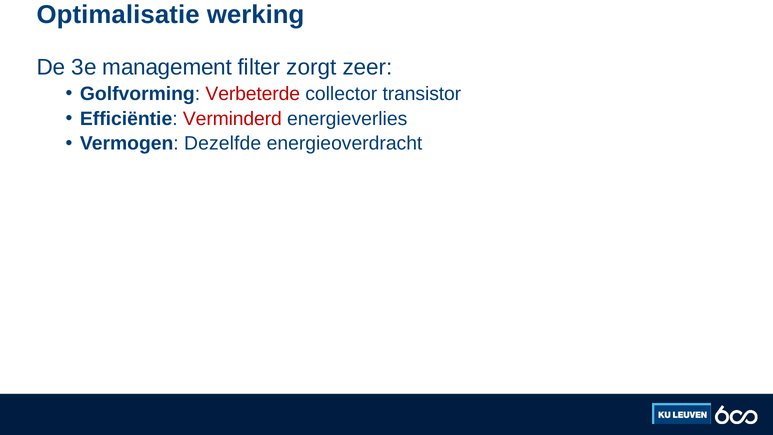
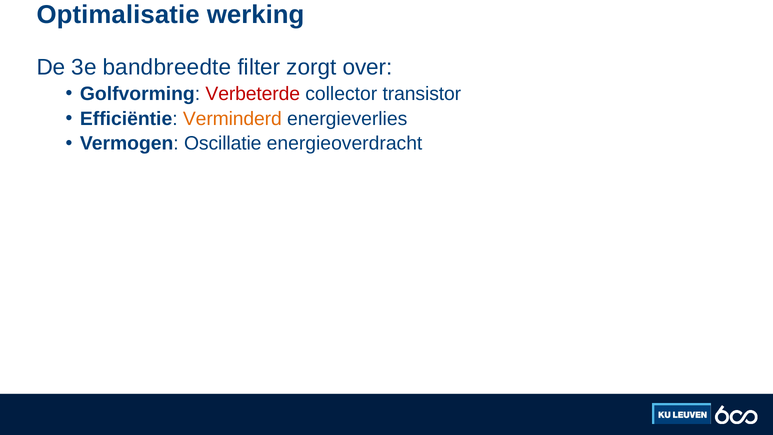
management: management -> bandbreedte (167, 67)
zeer: zeer -> over (368, 67)
Verminderd colour: red -> orange (232, 119)
Dezelfde: Dezelfde -> Oscillatie (223, 144)
